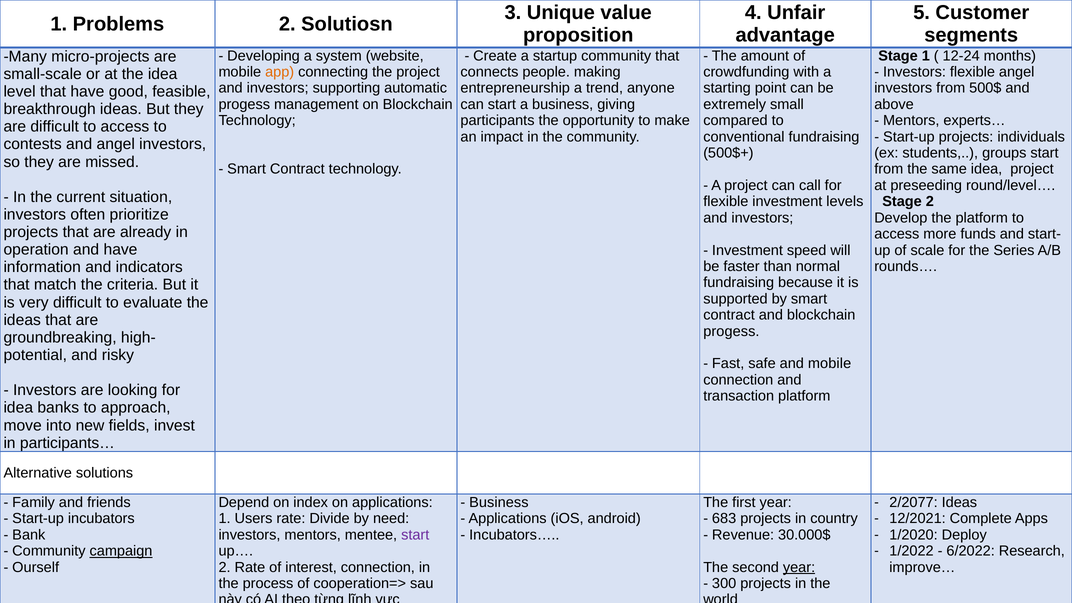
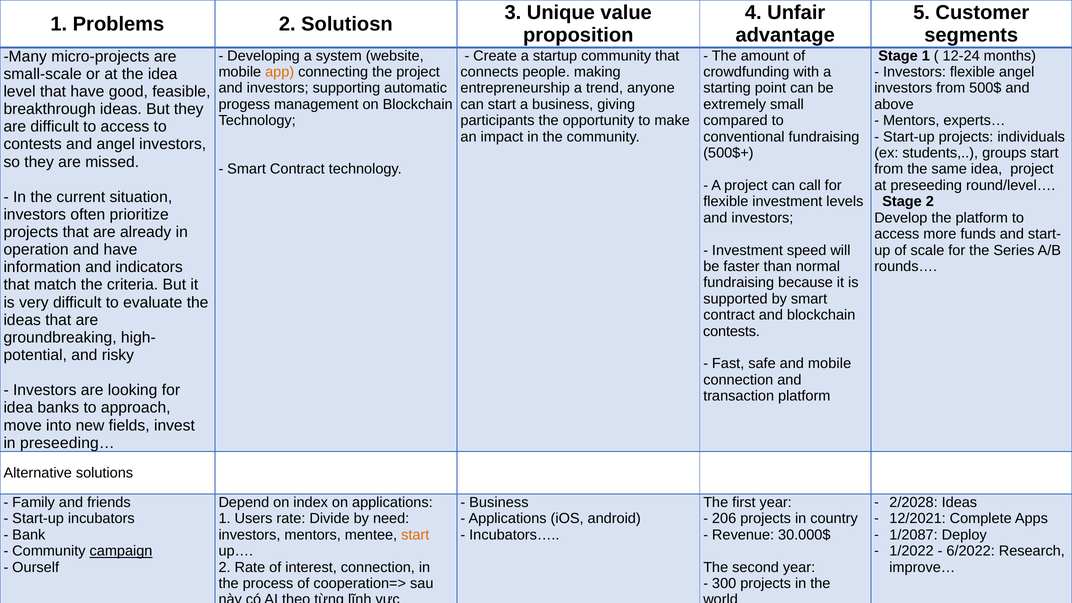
progess: progess -> contests (732, 331)
participants…: participants… -> preseeding… (67, 443)
2/2077: 2/2077 -> 2/2028 (914, 502)
683: 683 -> 206 (724, 519)
start colour: purple -> orange (415, 535)
1/2020: 1/2020 -> 1/2087 (914, 535)
year underline: present -> none (799, 567)
